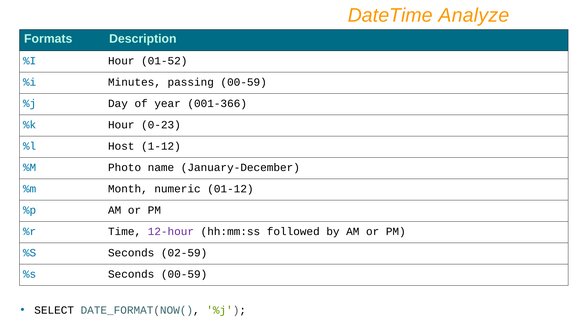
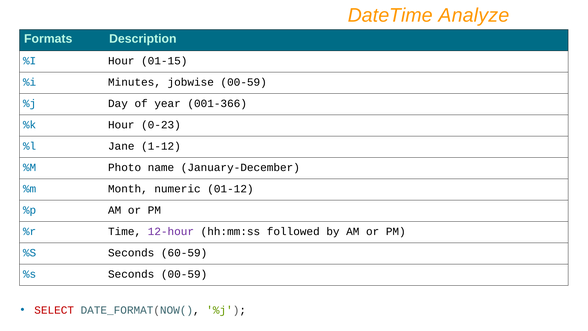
01-52: 01-52 -> 01-15 (164, 61)
passing: passing -> jobwise (191, 82)
Host: Host -> Jane (121, 146)
02-59: 02-59 -> 60-59 (184, 253)
SELECT colour: black -> red (54, 310)
